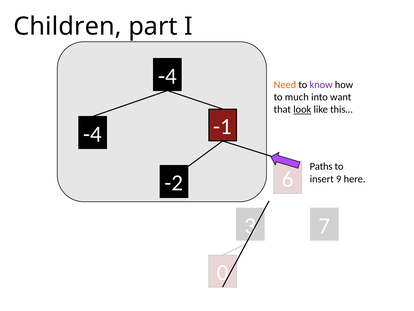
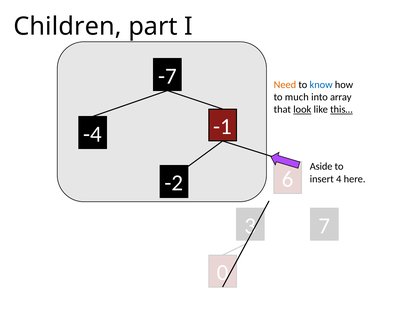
-4: -4 -> -7 (167, 76)
know colour: purple -> blue (321, 85)
want: want -> array (341, 97)
this… underline: none -> present (341, 109)
Paths: Paths -> Aside (321, 166)
9: 9 -> 4 (339, 179)
